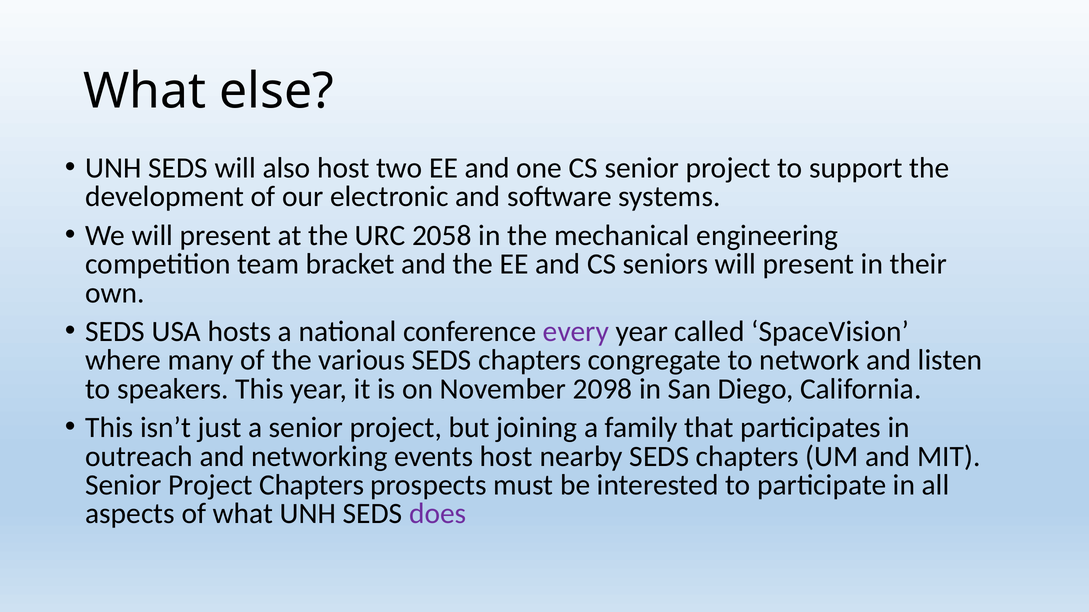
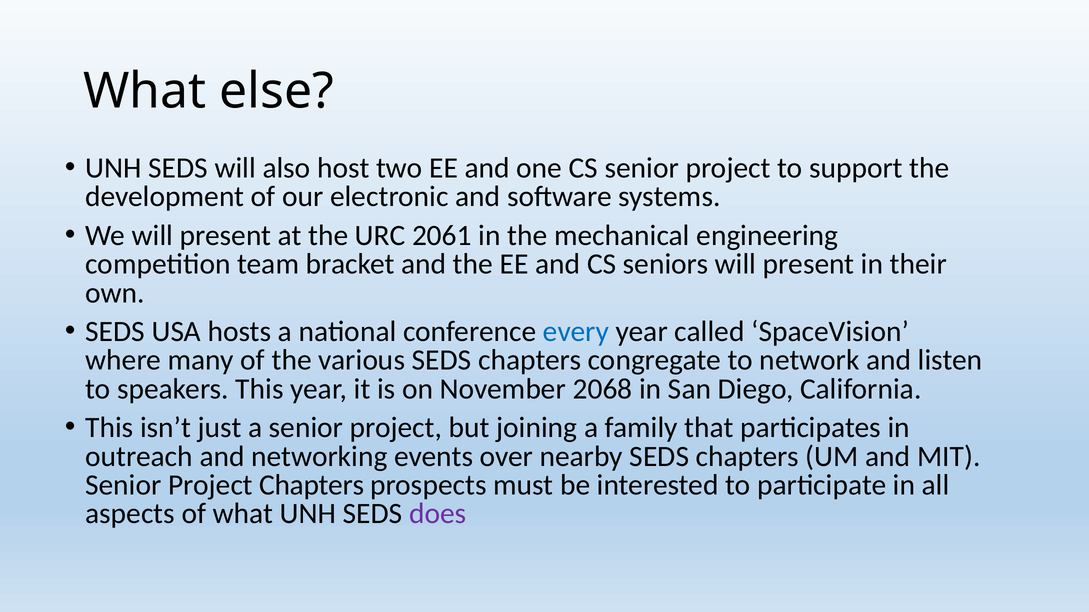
2058: 2058 -> 2061 (442, 236)
every colour: purple -> blue (576, 332)
2098: 2098 -> 2068 (602, 389)
events host: host -> over (506, 457)
